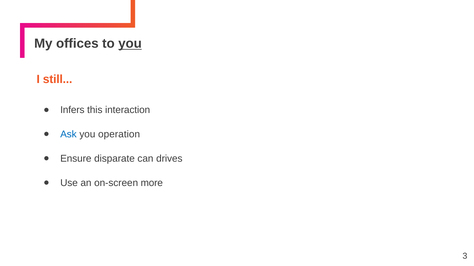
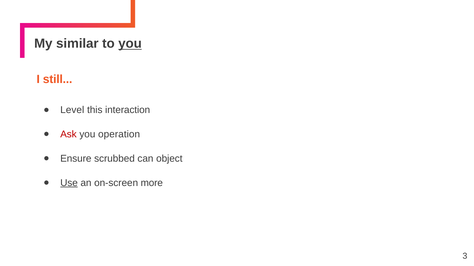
offices: offices -> similar (77, 44)
Infers: Infers -> Level (72, 110)
Ask colour: blue -> red (68, 135)
disparate: disparate -> scrubbed (114, 159)
drives: drives -> object (169, 159)
Use underline: none -> present (69, 183)
